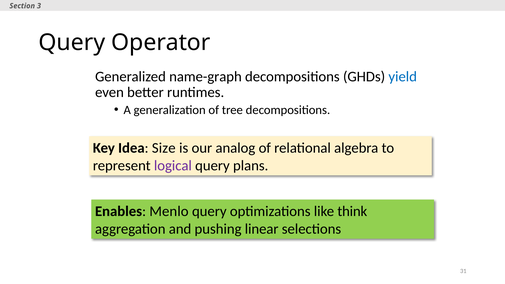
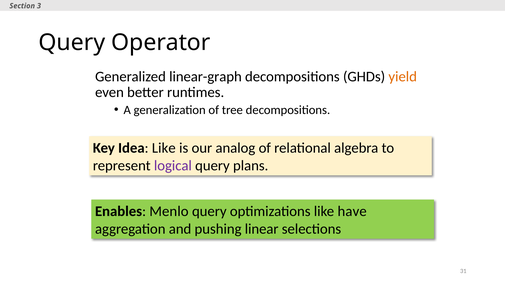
name-graph: name-graph -> linear-graph (205, 77)
yield colour: blue -> orange (403, 77)
Idea Size: Size -> Like (164, 148)
think: think -> have (352, 211)
